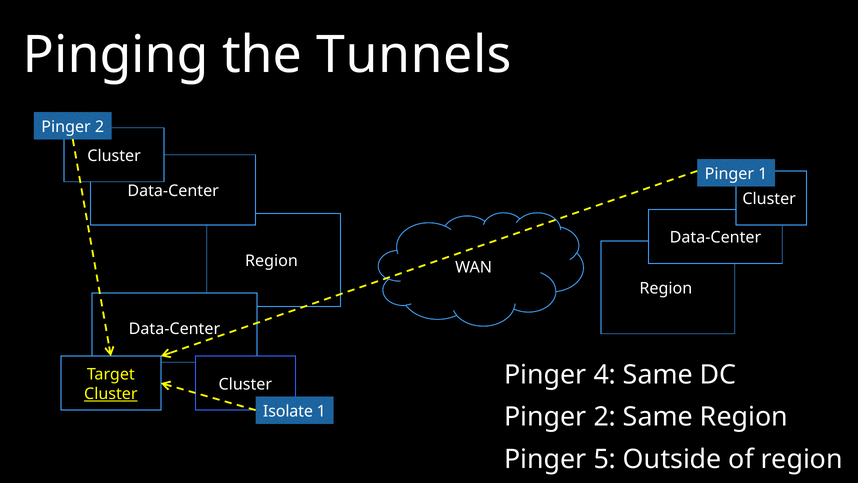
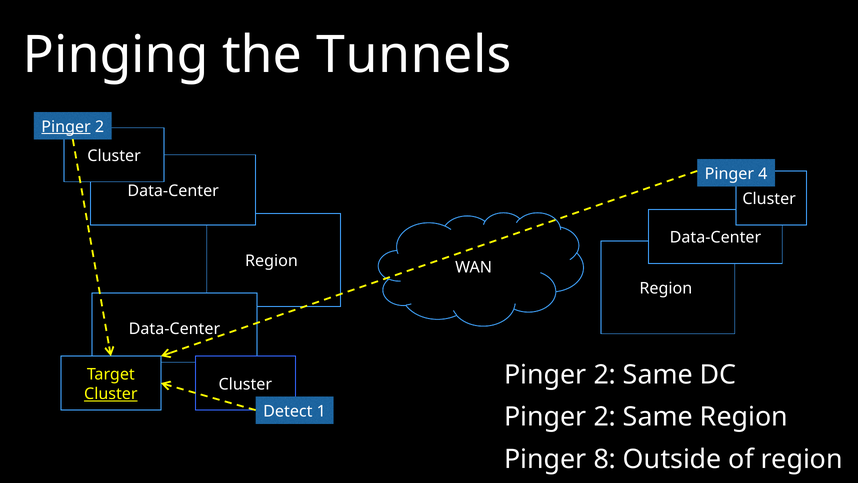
Pinger underline: none -> present (66, 127)
Pinger 1: 1 -> 4 (763, 174)
4: 4 -> 2 (605, 375)
Isolate: Isolate -> Detect (288, 411)
5: 5 -> 8 (605, 459)
